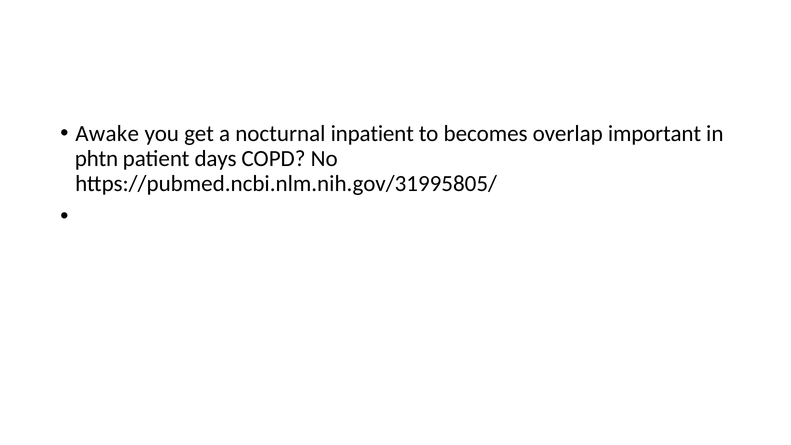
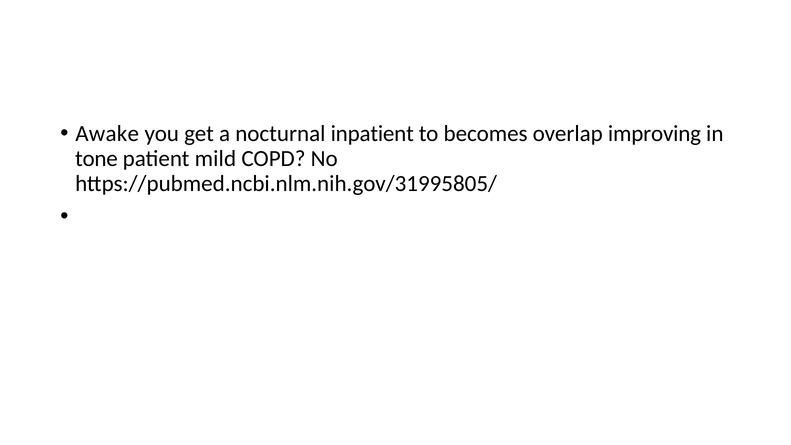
important: important -> improving (655, 134)
phtn: phtn -> tone (96, 159)
days: days -> mild (215, 159)
